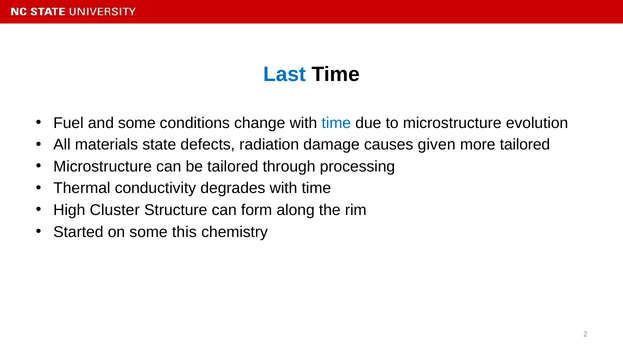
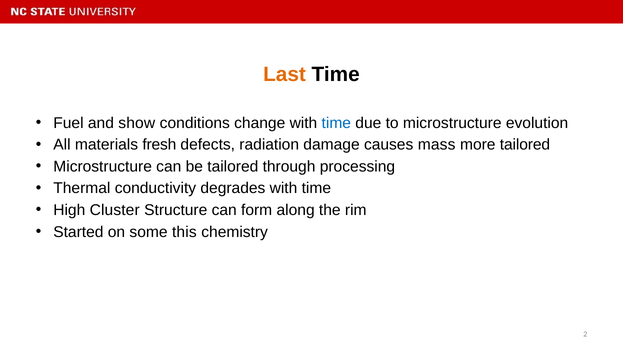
Last colour: blue -> orange (285, 75)
and some: some -> show (137, 123)
state: state -> fresh (159, 145)
given: given -> mass (437, 145)
